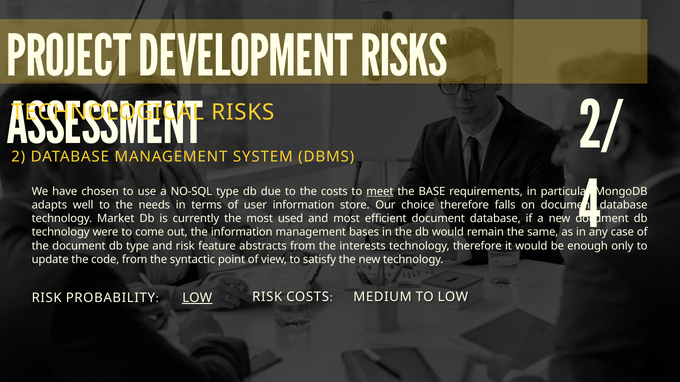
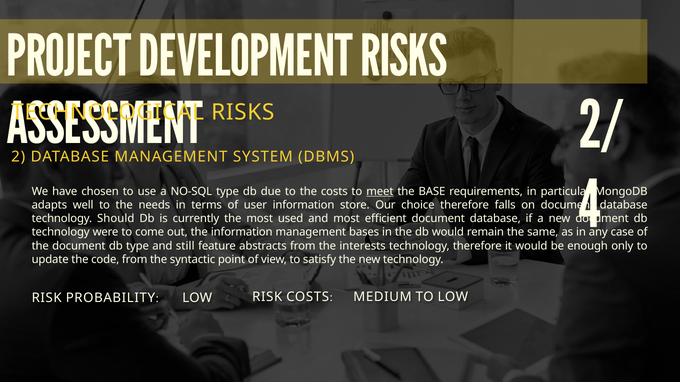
Market: Market -> Should (116, 219)
and risk: risk -> still (185, 246)
LOW underline: present -> none (197, 298)
